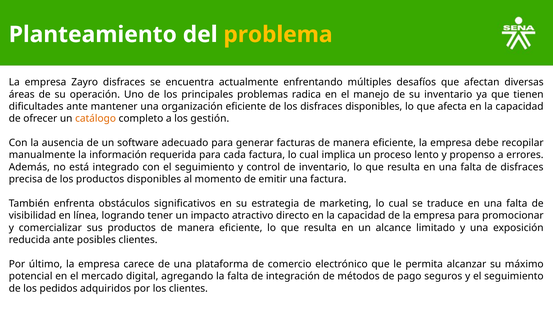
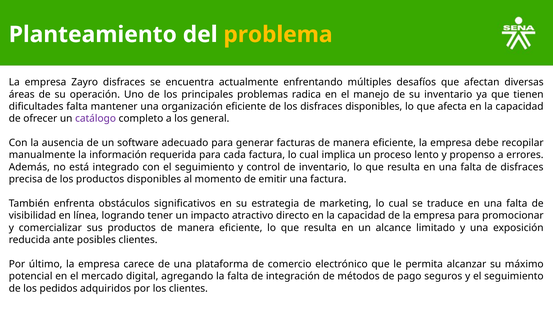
dificultades ante: ante -> falta (77, 106)
catálogo colour: orange -> purple (96, 119)
gestión: gestión -> general (210, 119)
